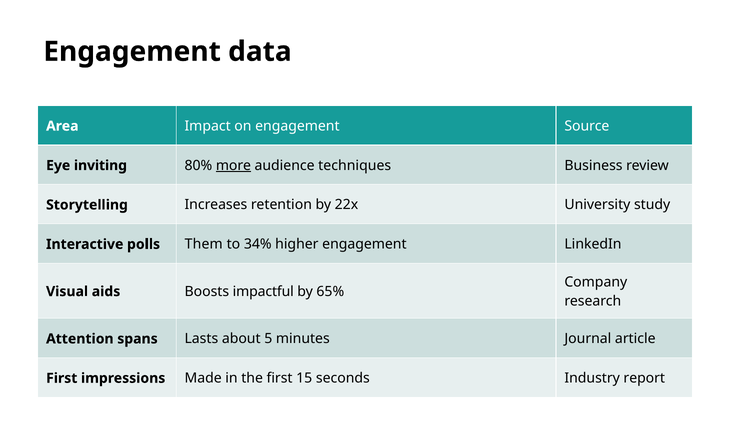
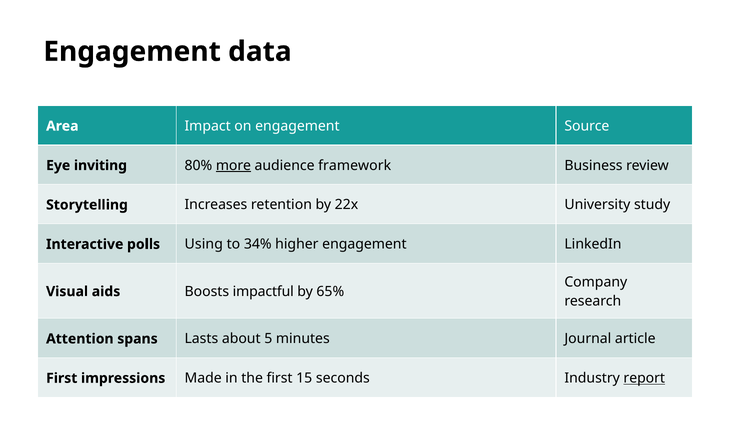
techniques: techniques -> framework (355, 165)
Them: Them -> Using (204, 244)
report underline: none -> present (644, 378)
